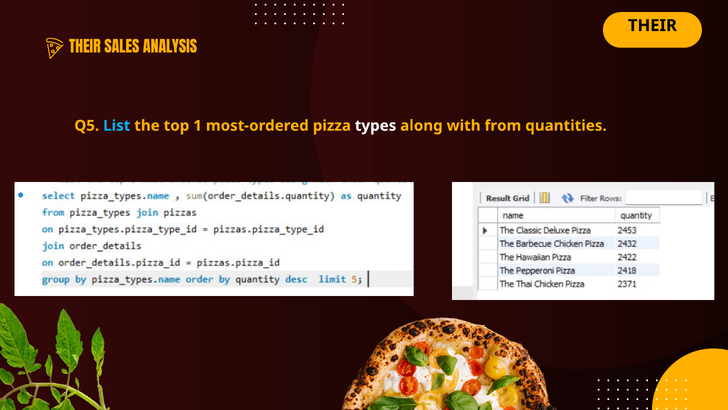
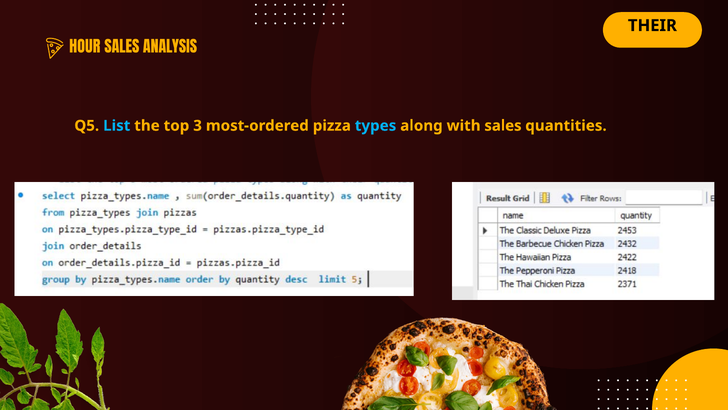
THEIR: THEIR -> HOUR (85, 47)
1: 1 -> 3 (198, 126)
types colour: white -> light blue (376, 126)
with from: from -> sales (503, 126)
